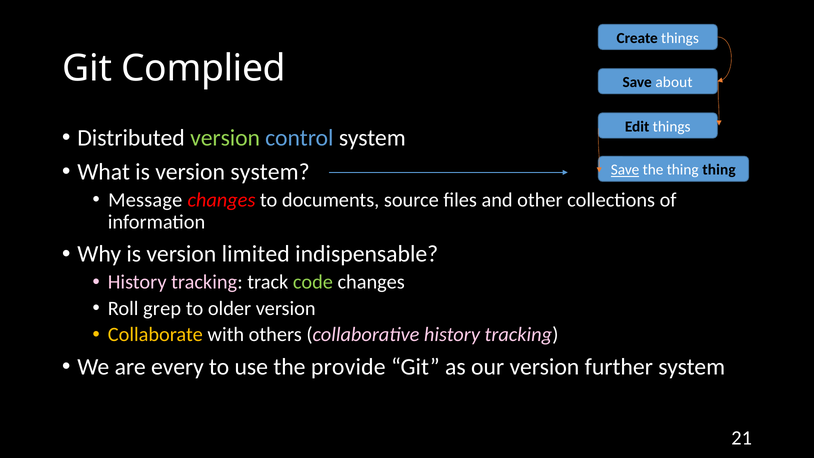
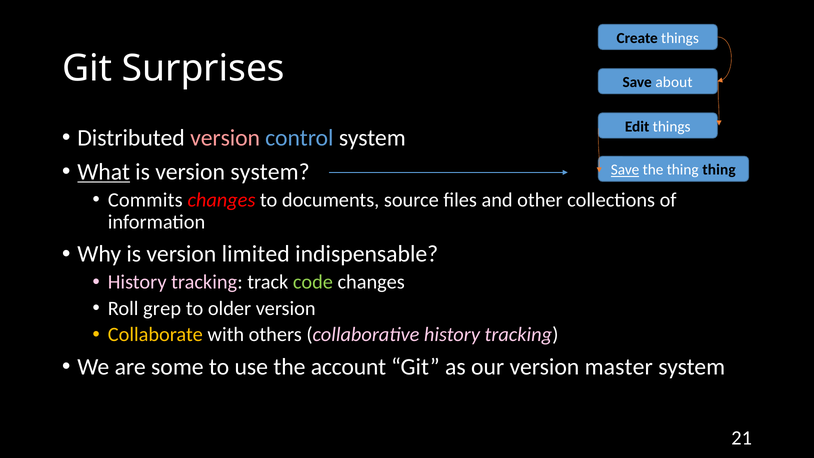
Complied: Complied -> Surprises (203, 68)
version colour: light green -> pink (225, 138)
What underline: none -> present (104, 172)
Message: Message -> Commits (145, 200)
every: every -> some (177, 367)
provide: provide -> account (348, 367)
further: further -> master (619, 367)
